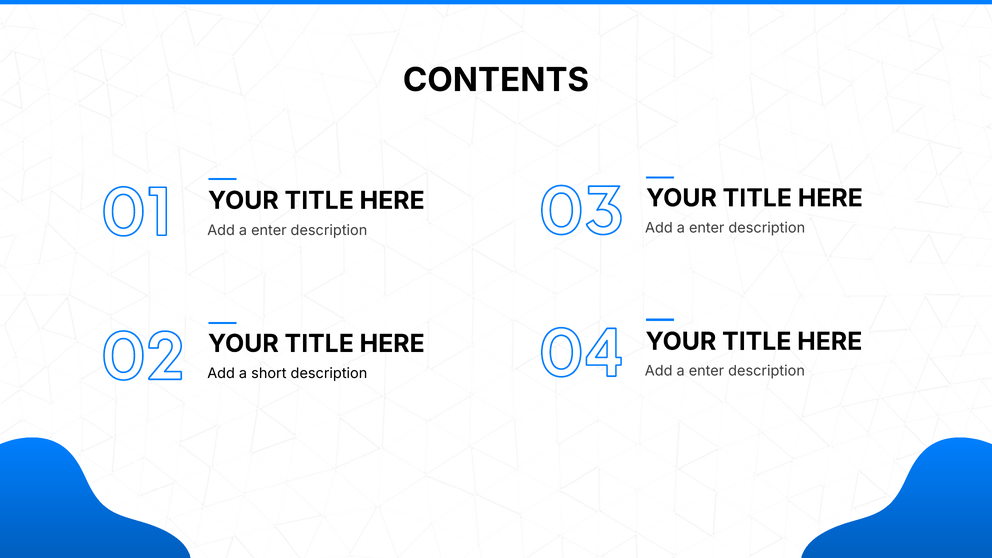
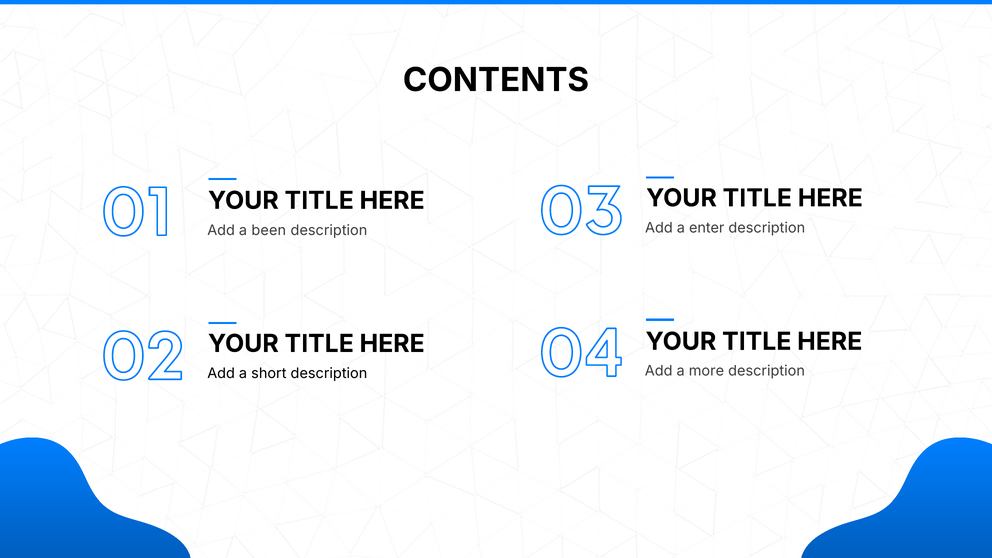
enter: enter -> been (269, 230)
enter: enter -> more (706, 371)
